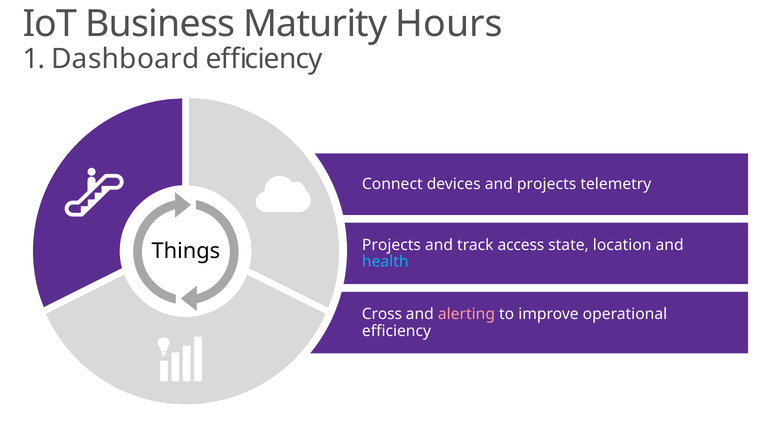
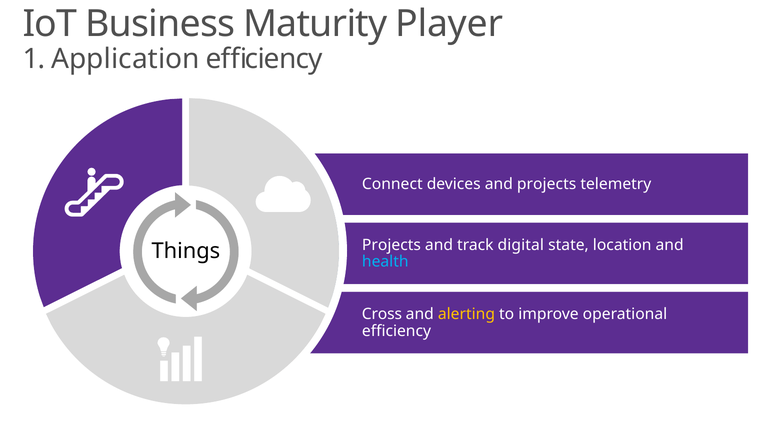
Hours: Hours -> Player (449, 24)
Dashboard: Dashboard -> Application (125, 59)
access: access -> digital (521, 245)
alerting colour: pink -> yellow (466, 314)
